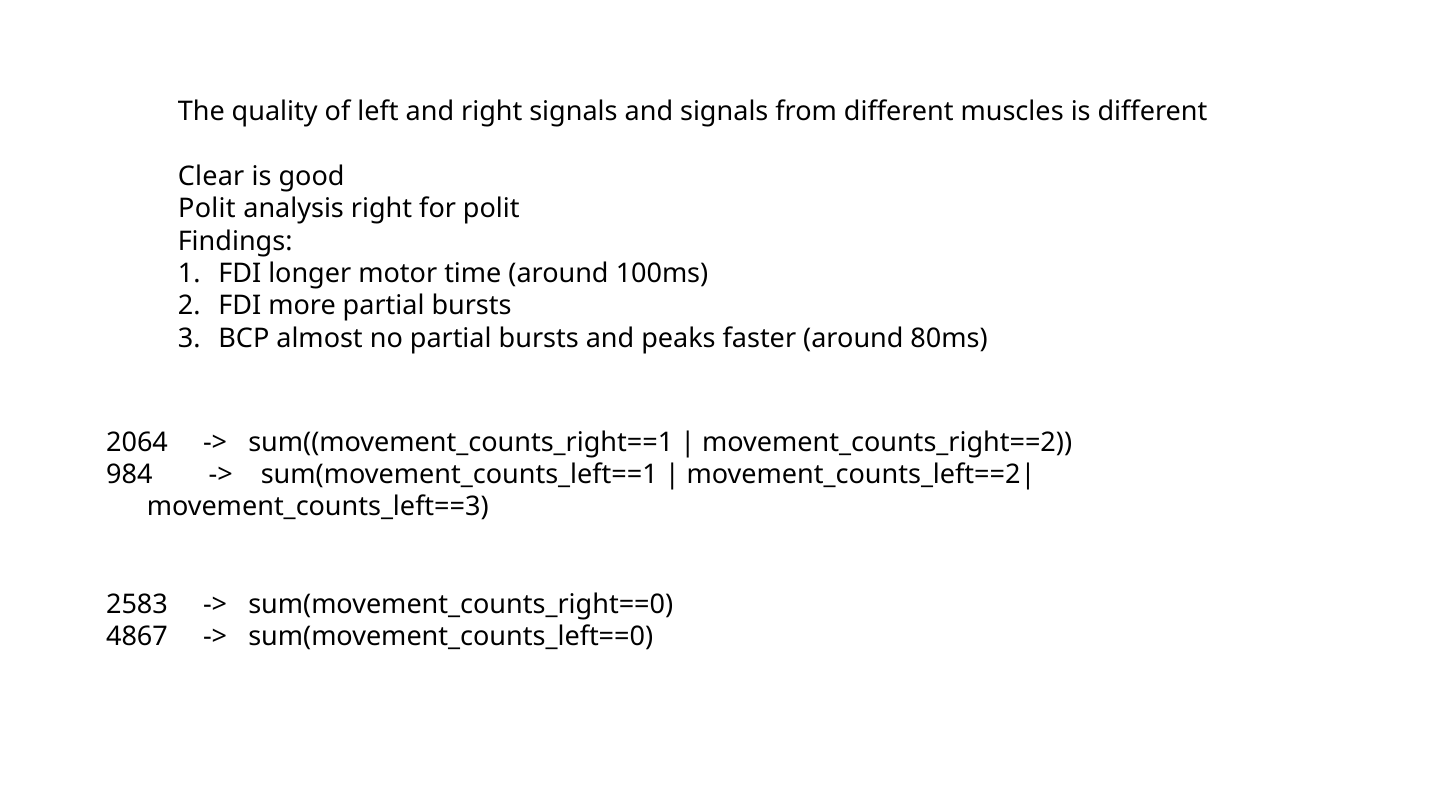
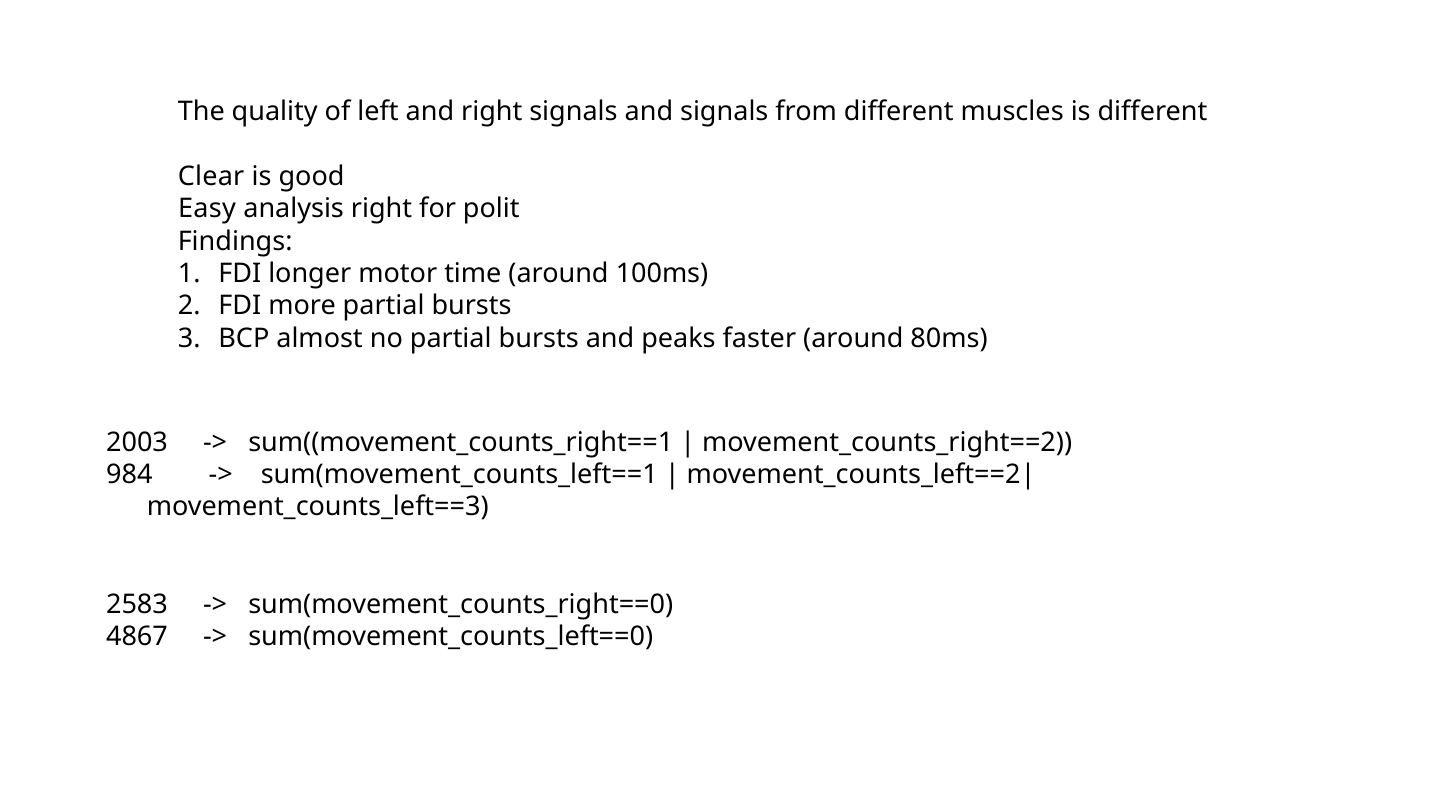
Polit: Polit -> Easy (207, 209)
2064: 2064 -> 2003 (137, 442)
